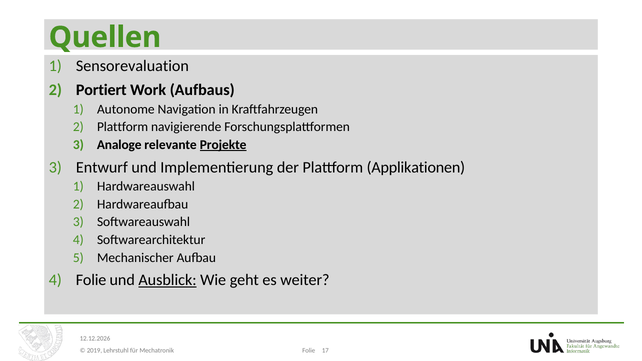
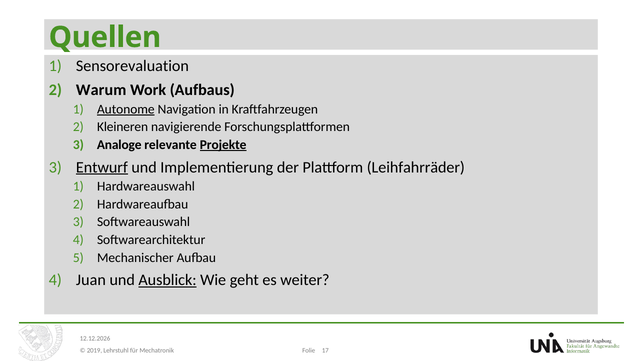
Portiert: Portiert -> Warum (101, 90)
Autonome underline: none -> present (126, 109)
Plattform: Plattform -> Kleineren (123, 127)
Entwurf underline: none -> present (102, 167)
Applikationen: Applikationen -> Leihfahrräder (416, 167)
Folie: Folie -> Juan (91, 280)
